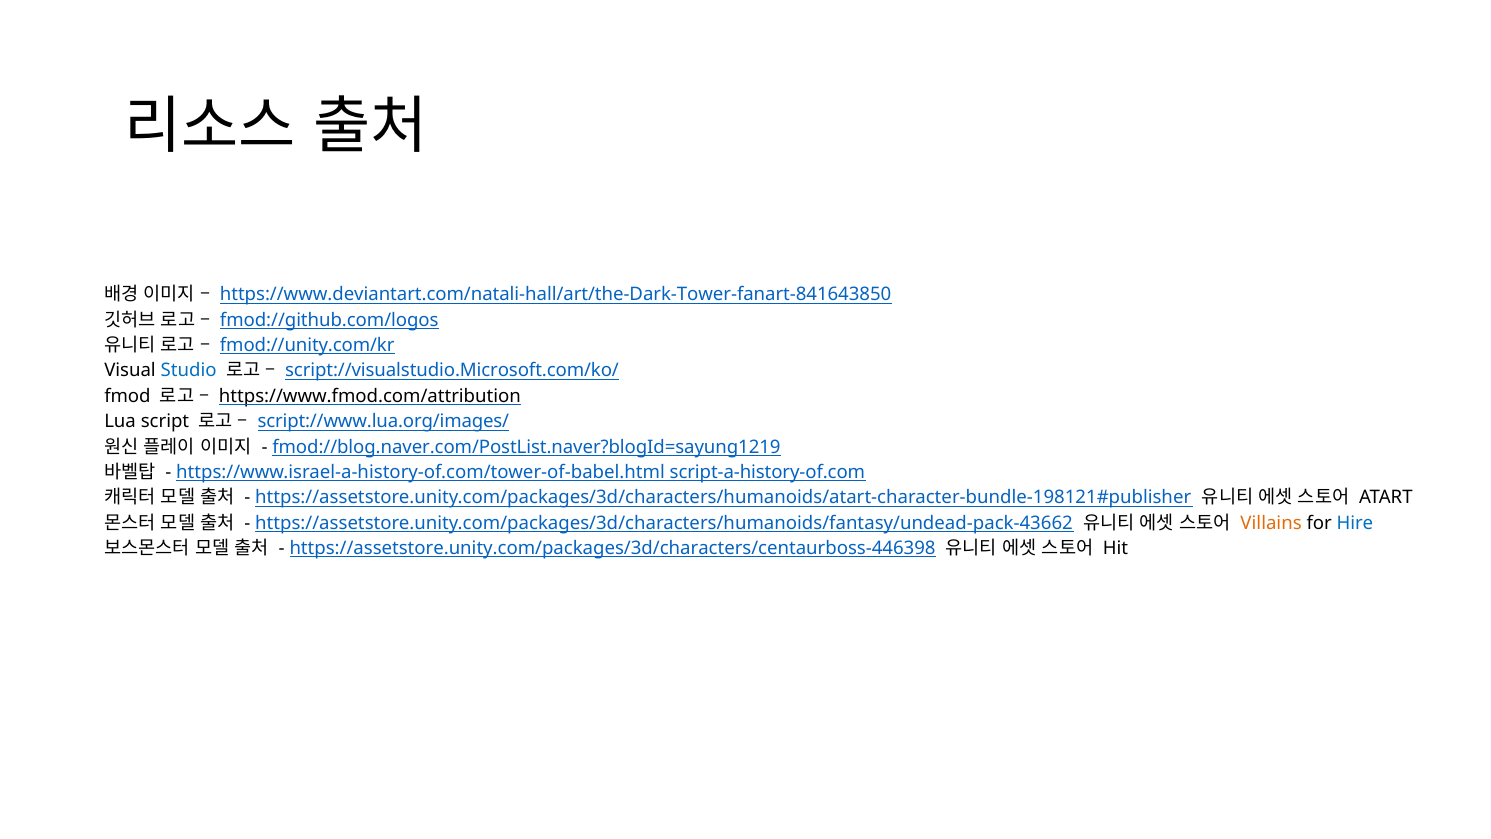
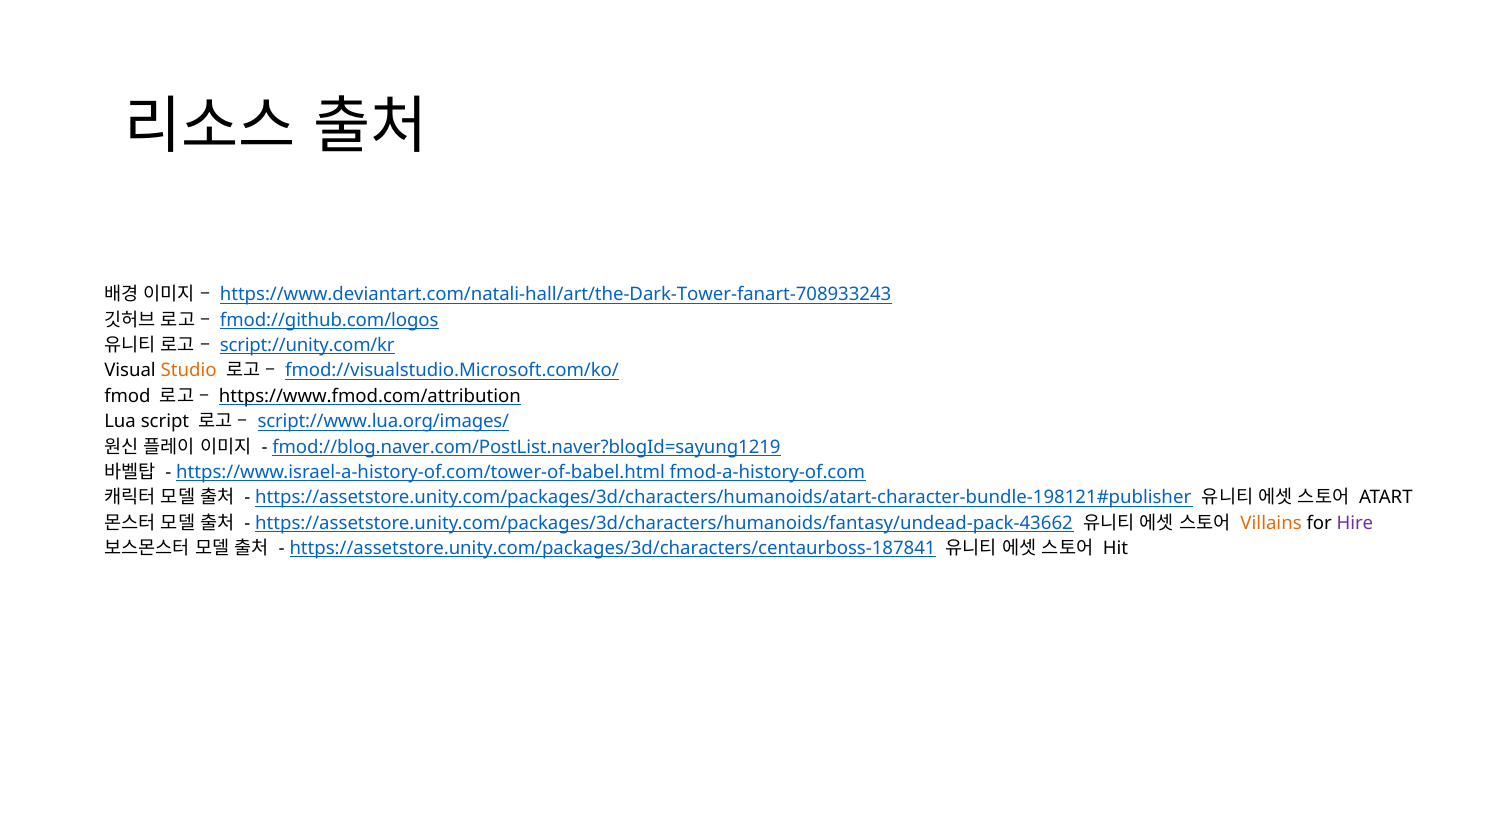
https://www.deviantart.com/natali-hall/art/the-Dark-Tower-fanart-841643850: https://www.deviantart.com/natali-hall/art/the-Dark-Tower-fanart-841643850 -> https://www.deviantart.com/natali-hall/art/the-Dark-Tower-fanart-708933243 (556, 295)
fmod://unity.com/kr: fmod://unity.com/kr -> script://unity.com/kr (307, 345)
Studio colour: blue -> orange (189, 371)
script://visualstudio.Microsoft.com/ko/: script://visualstudio.Microsoft.com/ko/ -> fmod://visualstudio.Microsoft.com/ko/ (452, 371)
script-a-history-of.com: script-a-history-of.com -> fmod-a-history-of.com (767, 472)
Hire colour: blue -> purple (1355, 523)
https://assetstore.unity.com/packages/3d/characters/centaurboss-446398: https://assetstore.unity.com/packages/3d/characters/centaurboss-446398 -> https://assetstore.unity.com/packages/3d/characters/centaurboss-187841 (613, 548)
